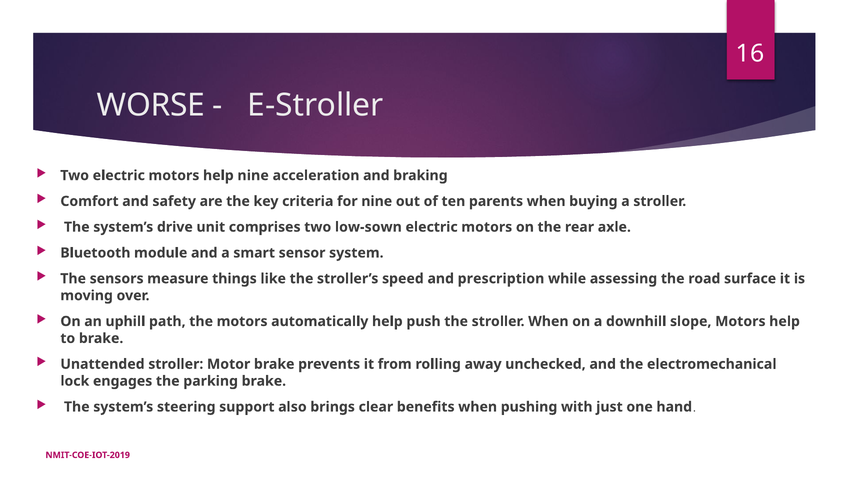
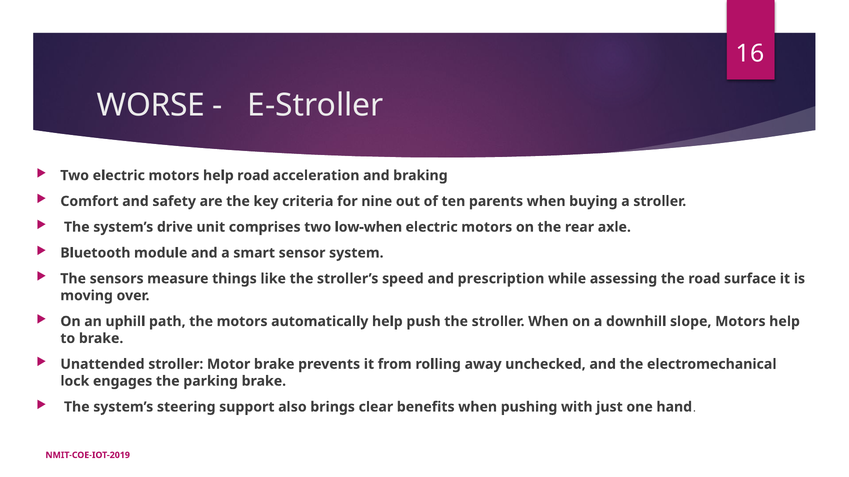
help nine: nine -> road (253, 176)
low-sown: low-sown -> low-when (368, 227)
